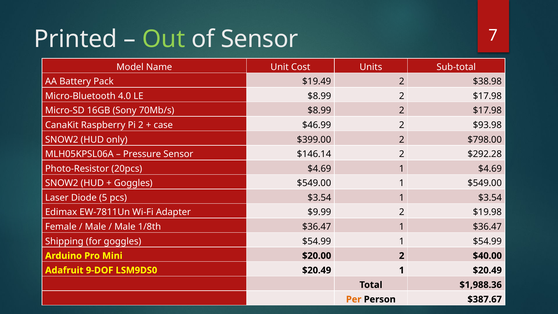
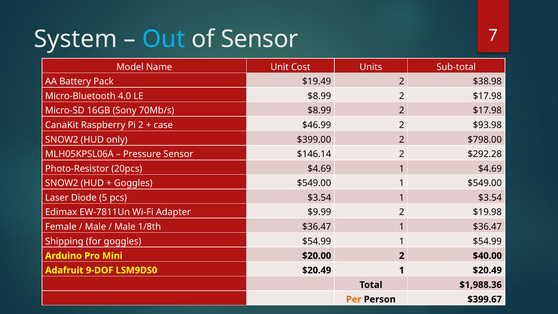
Printed: Printed -> System (75, 39)
Out colour: light green -> light blue (164, 39)
$387.67: $387.67 -> $399.67 (485, 299)
